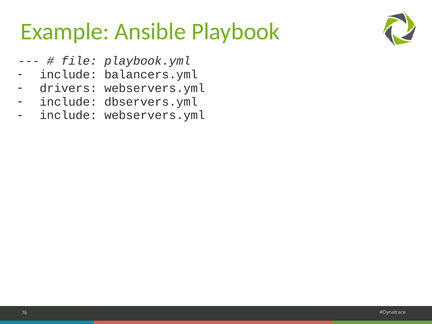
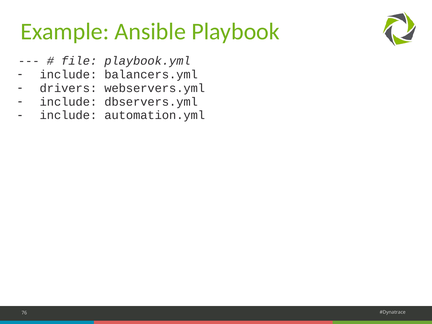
include webservers.yml: webservers.yml -> automation.yml (155, 115)
